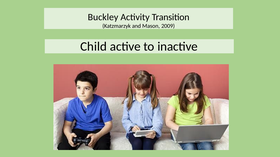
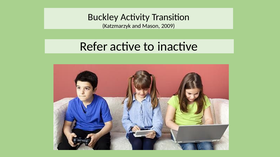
Child: Child -> Refer (94, 47)
